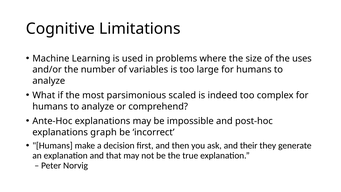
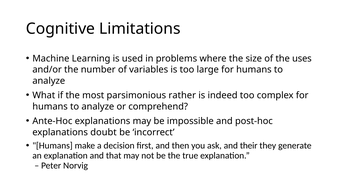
scaled: scaled -> rather (182, 95)
graph: graph -> doubt (104, 132)
